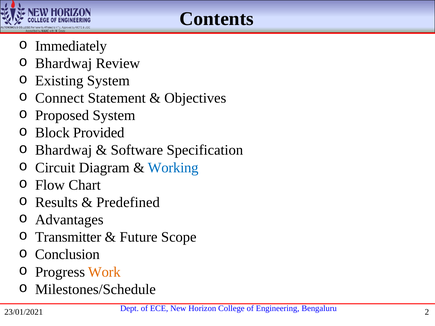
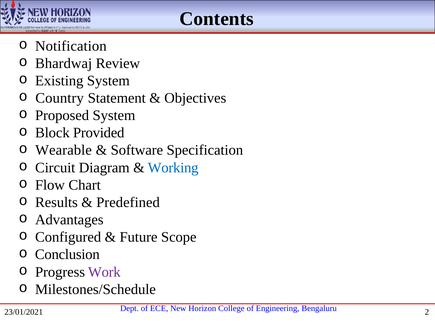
Immediately: Immediately -> Notification (71, 46)
Connect: Connect -> Country (60, 98)
Bhardwaj: Bhardwaj -> Wearable (64, 150)
Transmitter: Transmitter -> Configured (68, 237)
Work colour: orange -> purple (104, 272)
